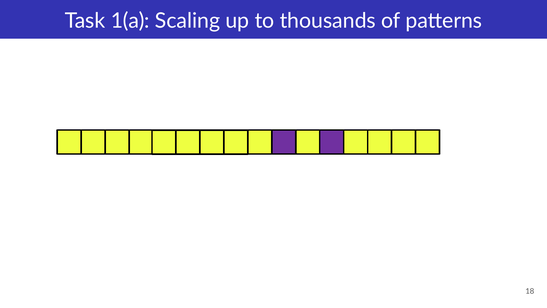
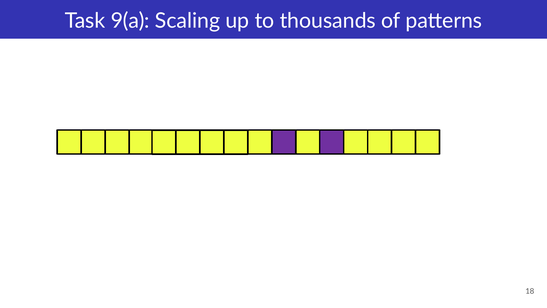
1(a: 1(a -> 9(a (130, 21)
